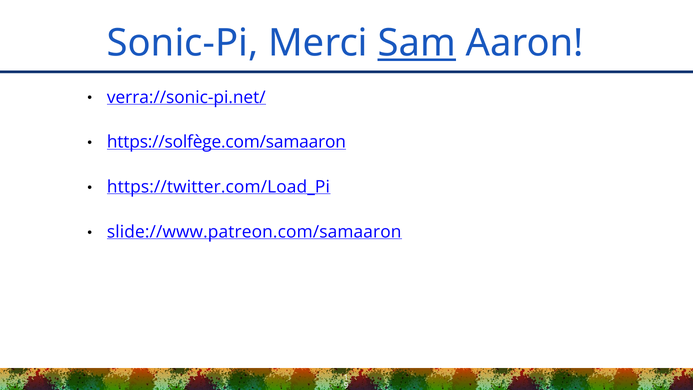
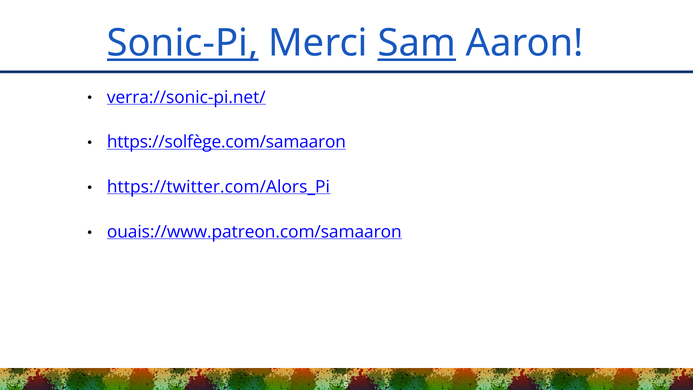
Sonic-Pi underline: none -> present (183, 43)
https://twitter.com/Load_Pi: https://twitter.com/Load_Pi -> https://twitter.com/Alors_Pi (218, 187)
slide://www.patreon.com/samaaron: slide://www.patreon.com/samaaron -> ouais://www.patreon.com/samaaron (254, 232)
